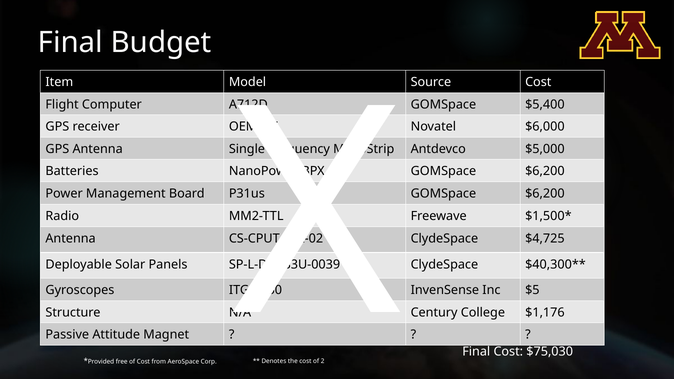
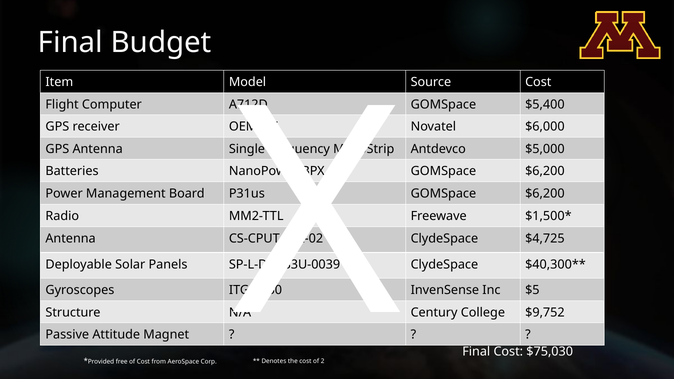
$1,176: $1,176 -> $9,752 (545, 313)
